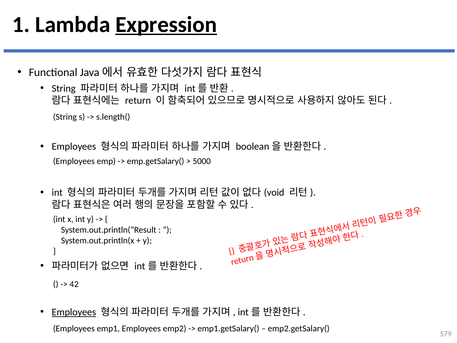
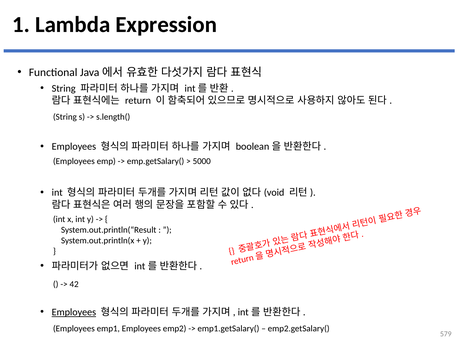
Expression underline: present -> none (166, 24)
